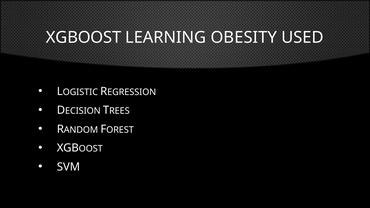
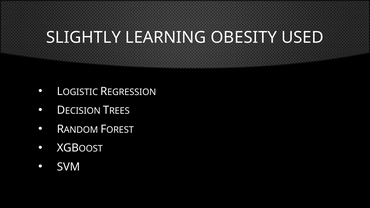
XGBOOST: XGBOOST -> SLIGHTLY (83, 37)
